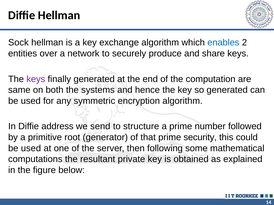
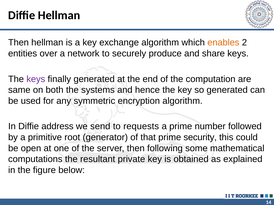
Sock: Sock -> Then (18, 43)
enables colour: blue -> orange (223, 43)
structure: structure -> requests (141, 127)
used: used -> open (31, 149)
